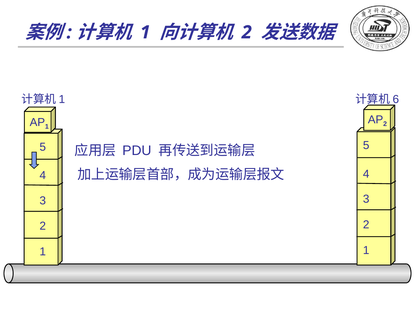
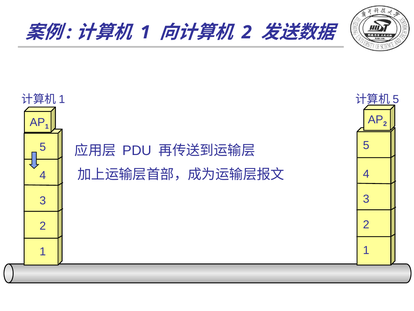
6: 6 -> 5 (396, 99)
